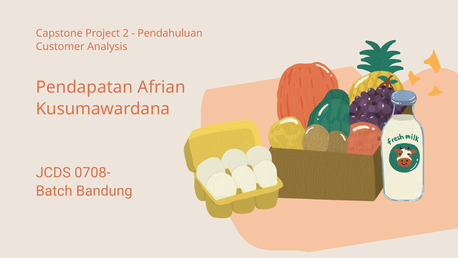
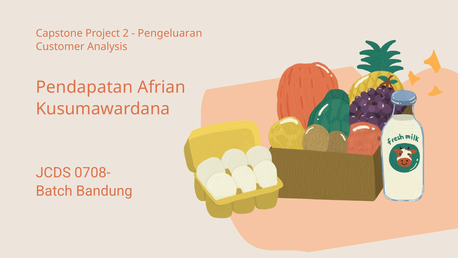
Pendahuluan: Pendahuluan -> Pengeluaran (170, 33)
